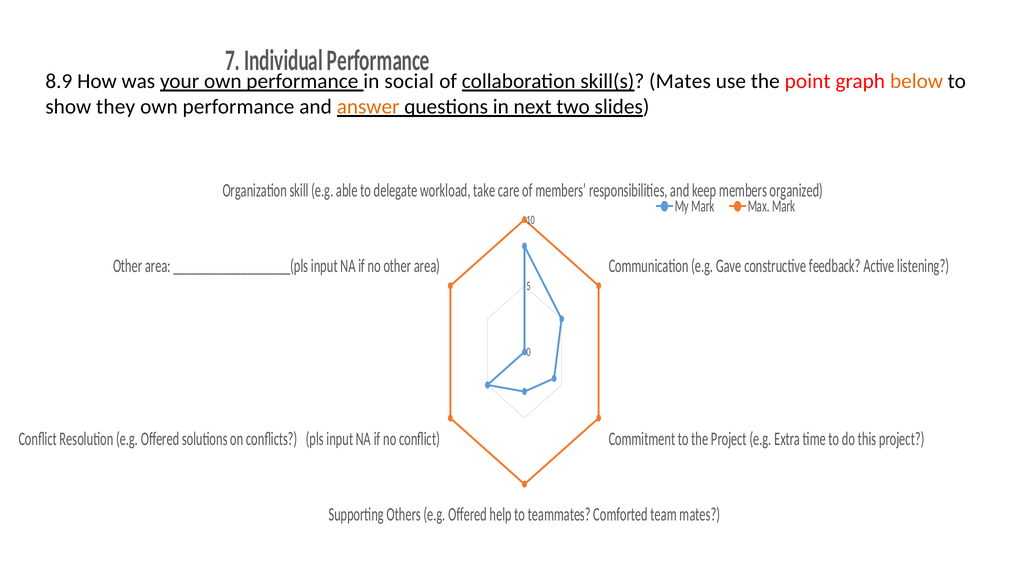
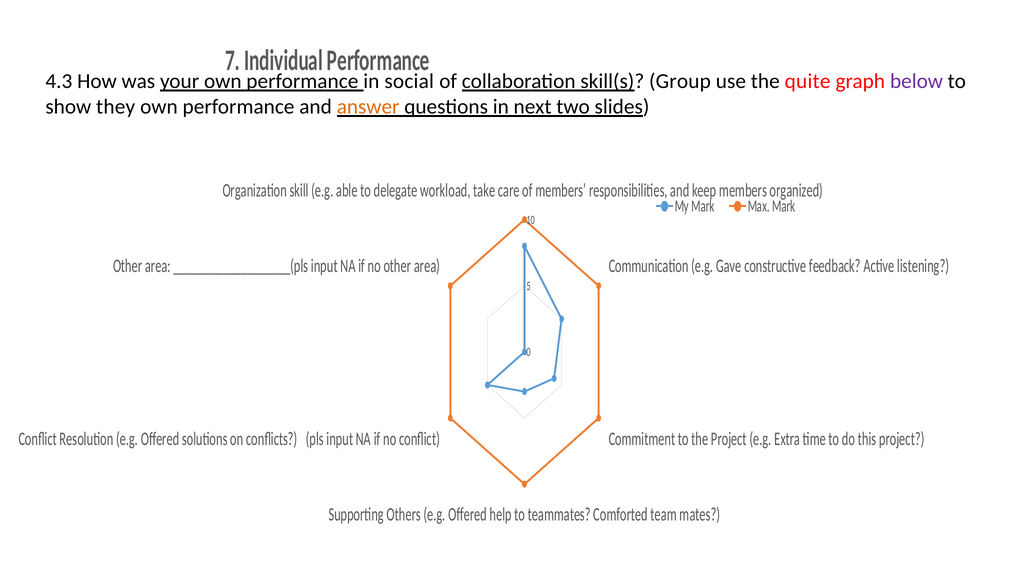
8.9: 8.9 -> 4.3 (59, 81)
skill(s Mates: Mates -> Group (680, 81)
point: point -> quite (808, 81)
below colour: orange -> purple (917, 81)
